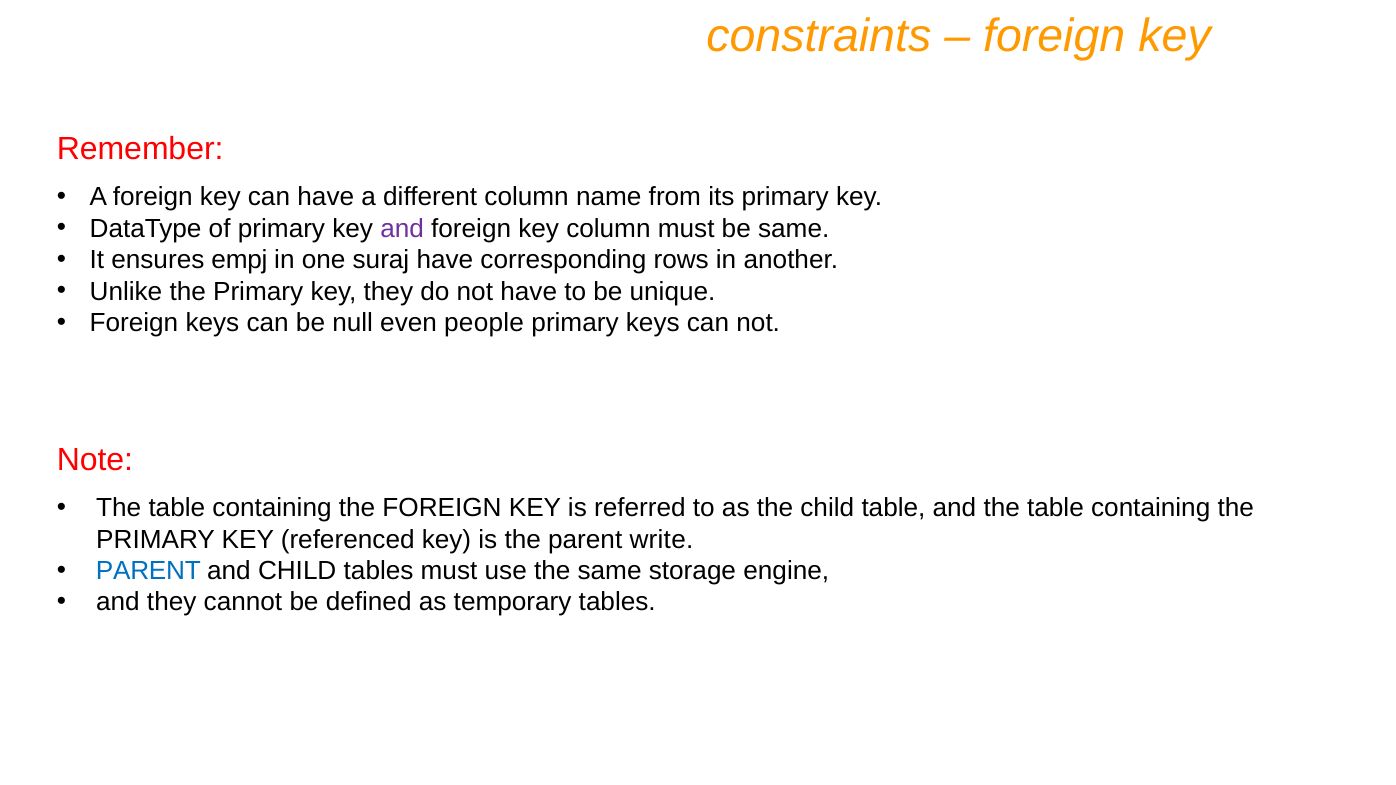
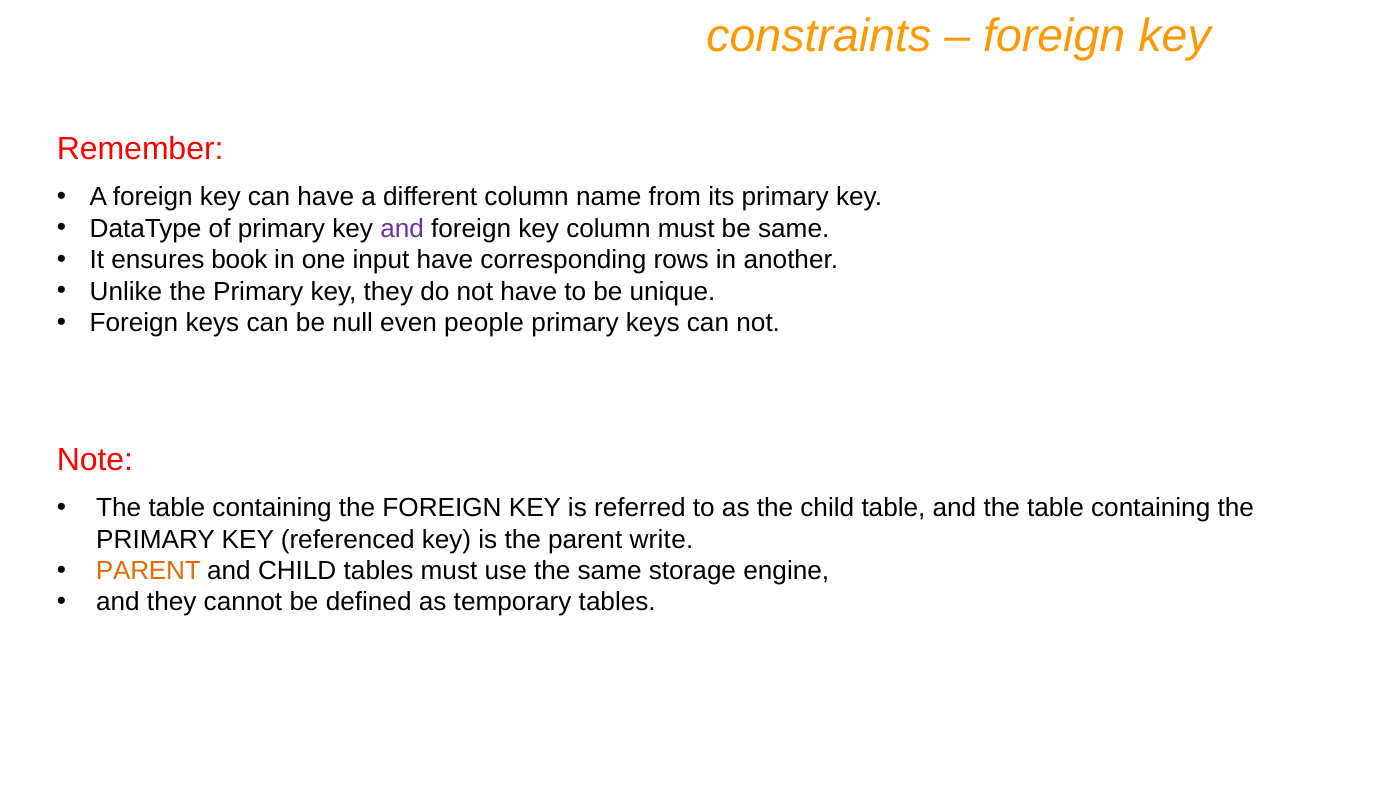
empj: empj -> book (239, 260)
suraj: suraj -> input (381, 260)
PARENT colour: blue -> orange (148, 571)
